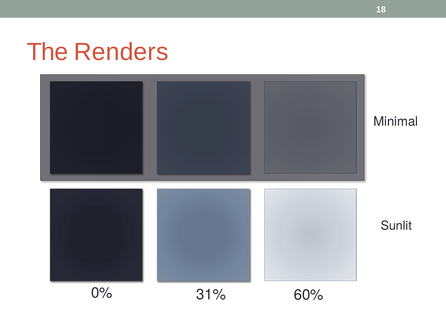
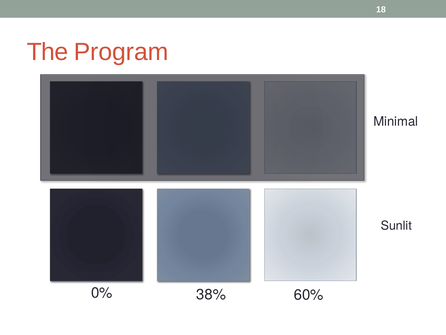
Renders: Renders -> Program (121, 52)
31%: 31% -> 38% (211, 294)
